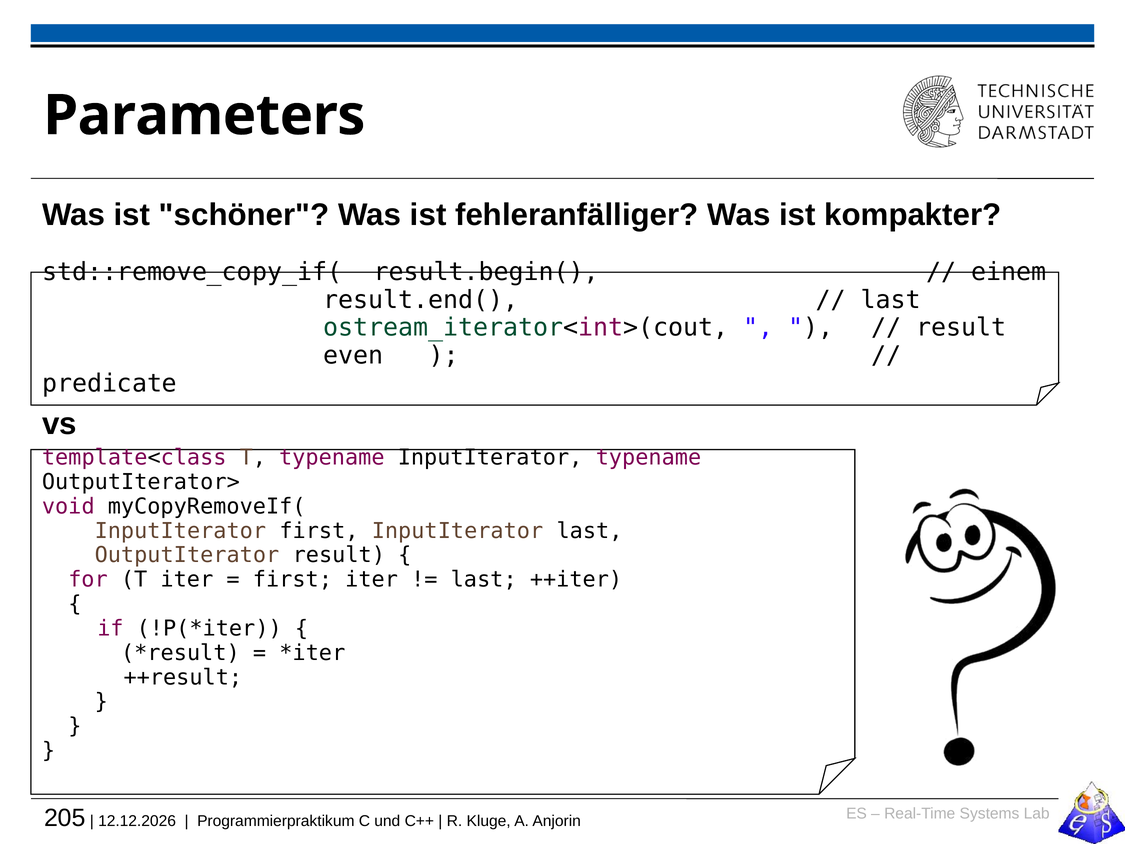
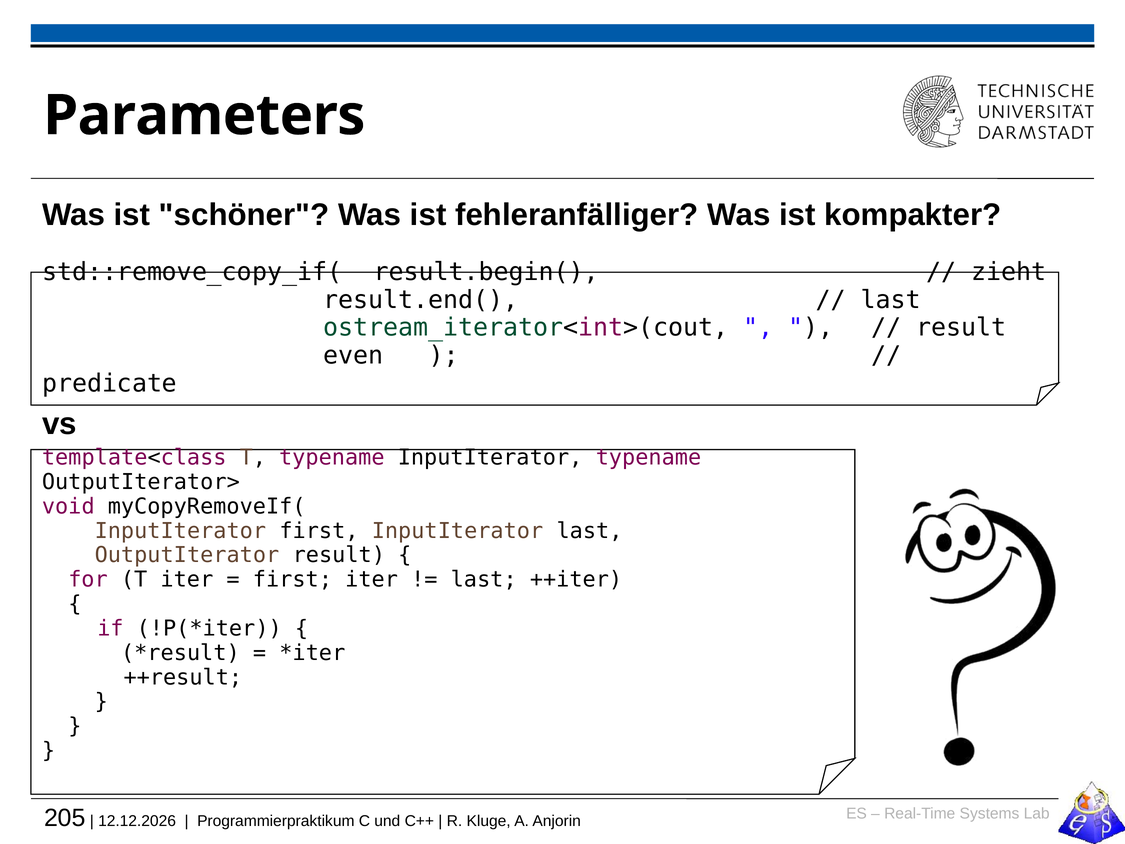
einem: einem -> zieht (1009, 272)
